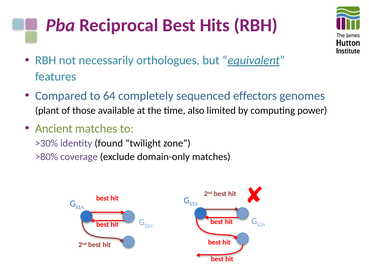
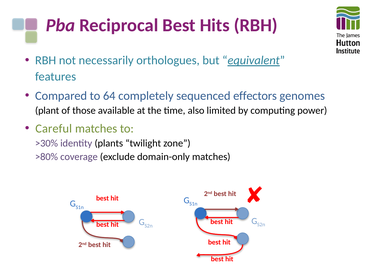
Ancient: Ancient -> Careful (54, 129)
found: found -> plants (109, 144)
